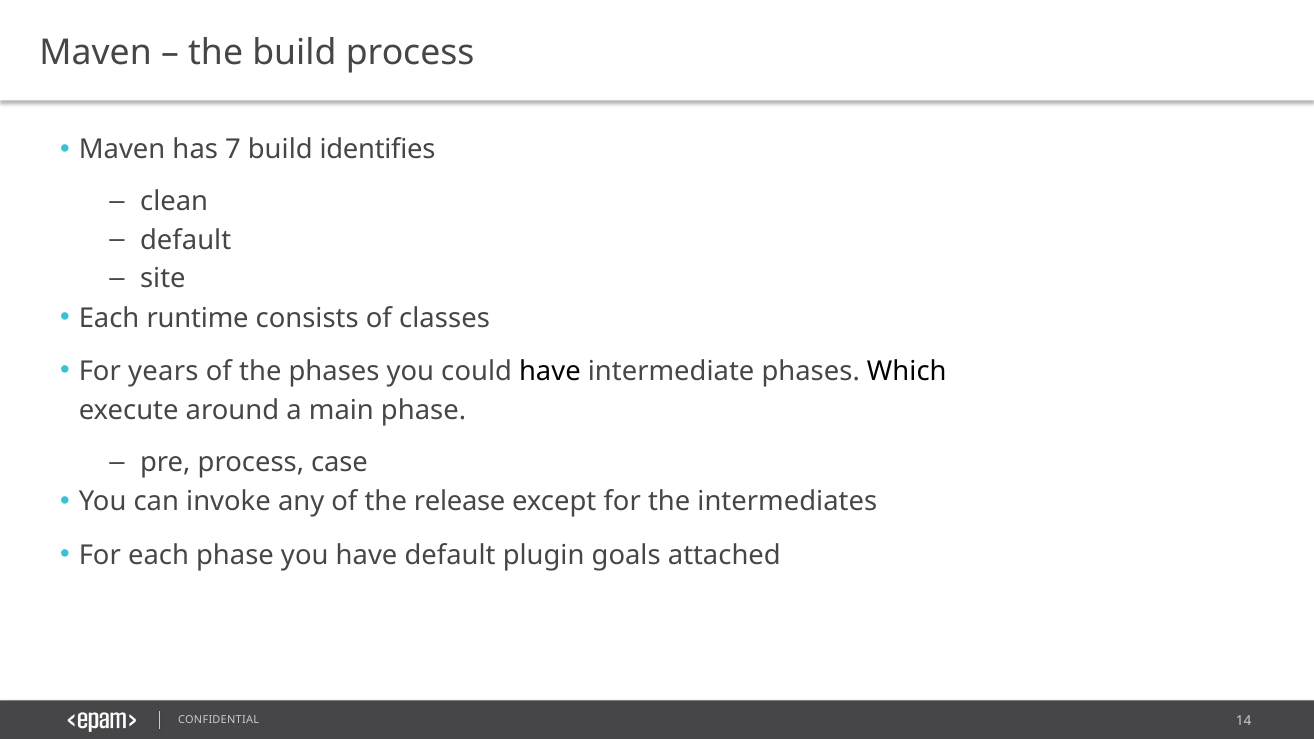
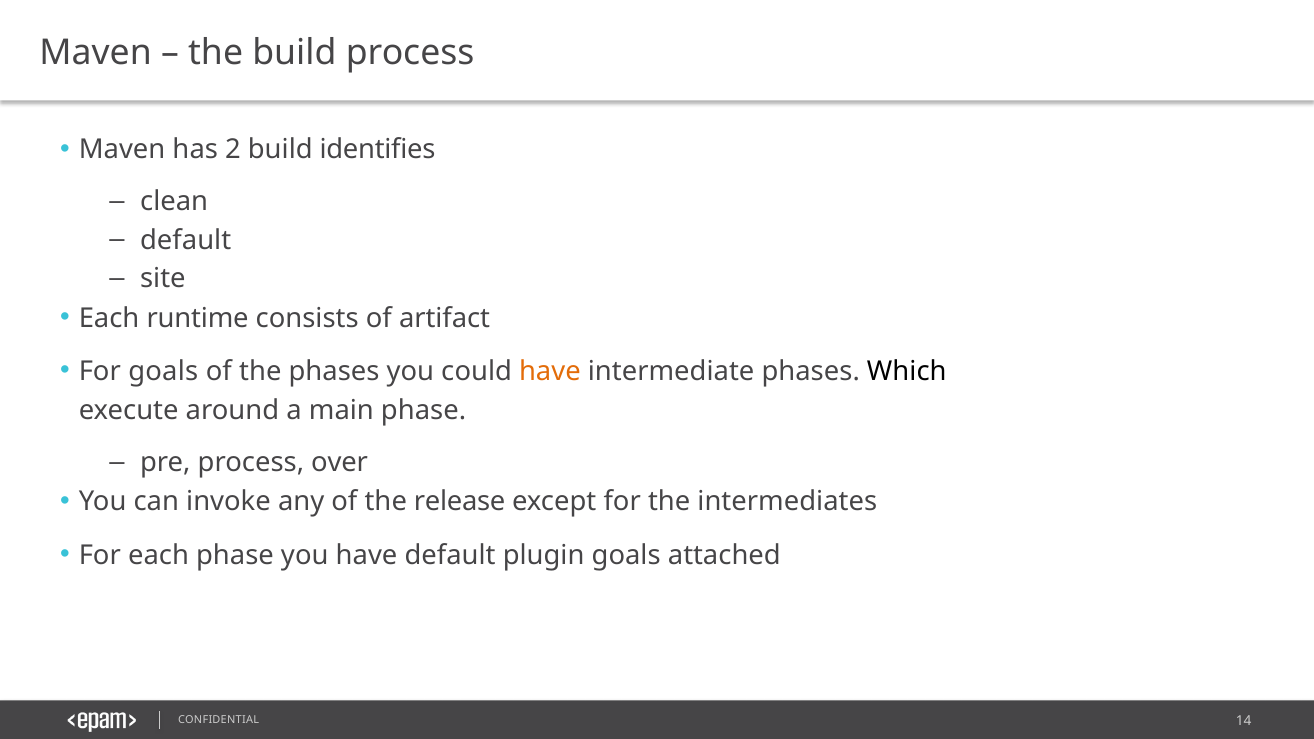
7: 7 -> 2 (233, 150)
classes: classes -> artifact (445, 318)
For years: years -> goals (163, 371)
have colour: black -> orange (550, 371)
case: case -> over (340, 463)
